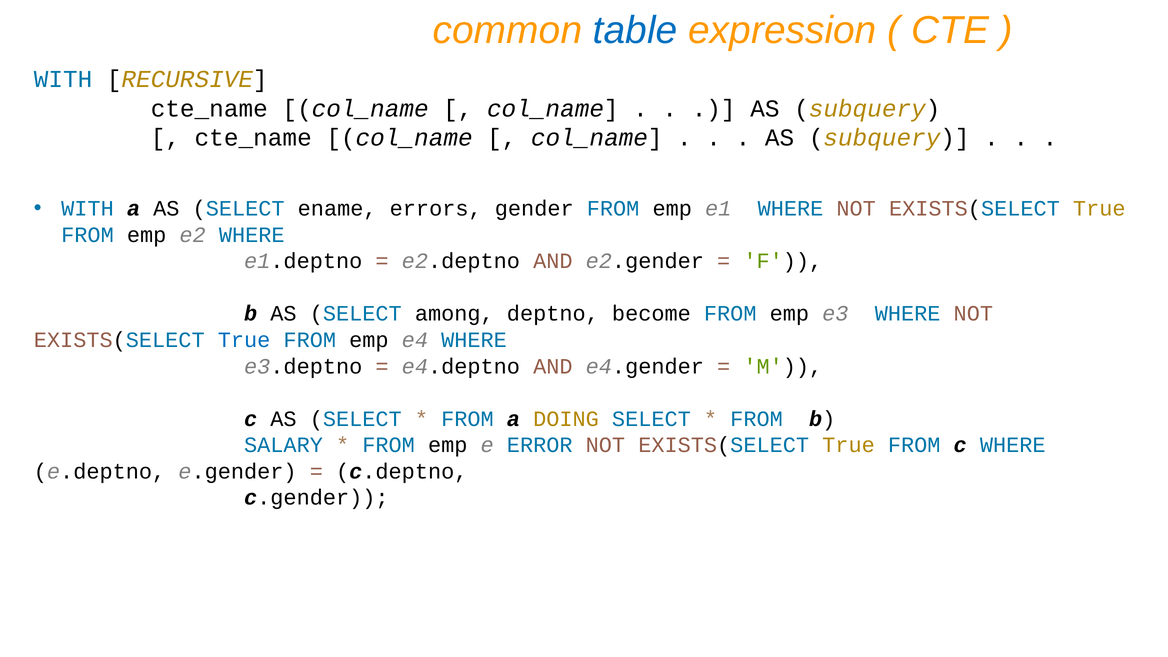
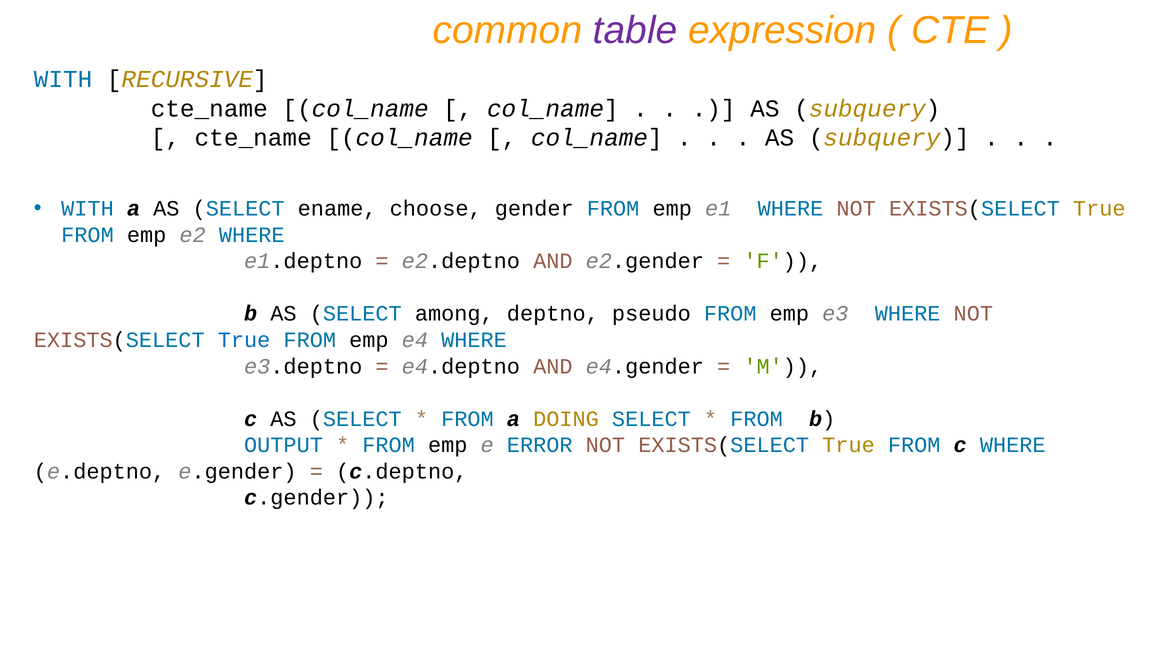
table colour: blue -> purple (635, 30)
errors: errors -> choose (436, 209)
become: become -> pseudo (651, 314)
SALARY: SALARY -> OUTPUT (283, 445)
